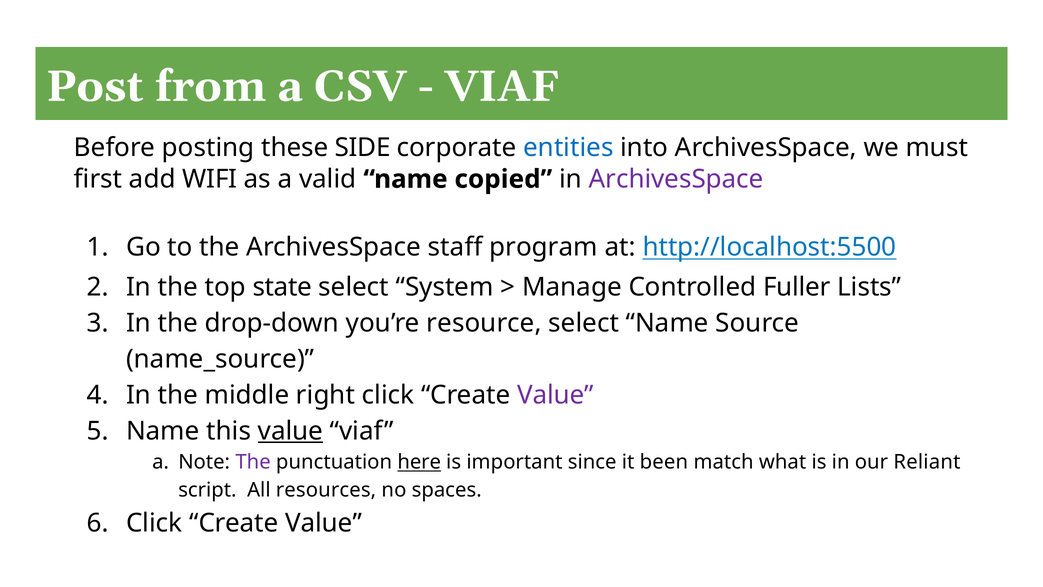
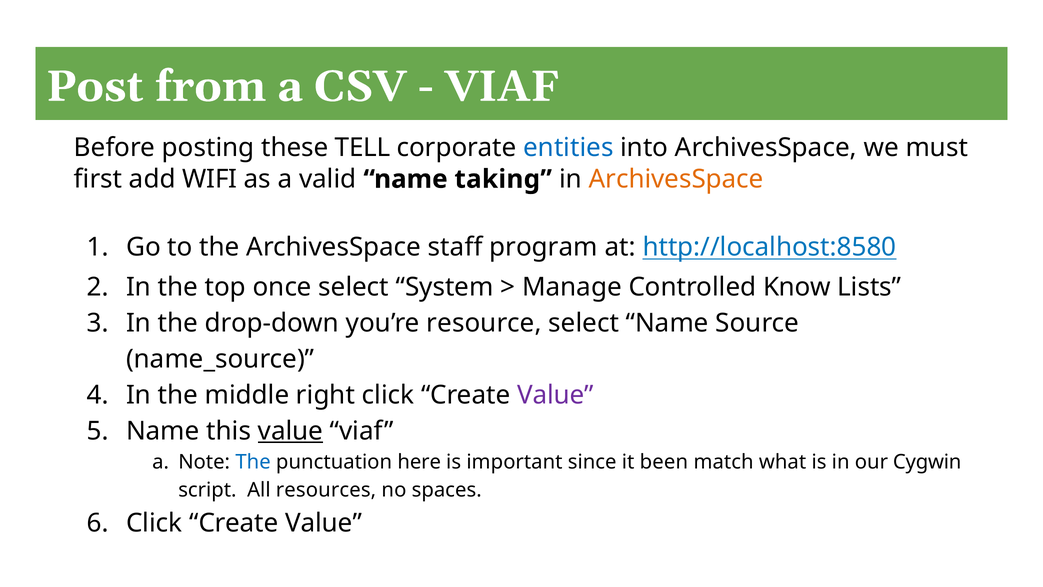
SIDE: SIDE -> TELL (363, 148)
copied: copied -> taking (503, 179)
ArchivesSpace colour: purple -> orange (676, 179)
http://localhost:5500: http://localhost:5500 -> http://localhost:8580 (769, 247)
state: state -> once (282, 287)
Fuller: Fuller -> Know (797, 287)
The colour: purple -> blue (253, 462)
here underline: present -> none (419, 462)
Reliant: Reliant -> Cygwin (927, 462)
